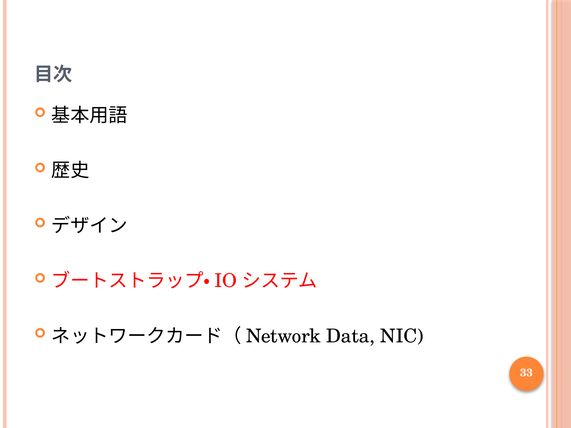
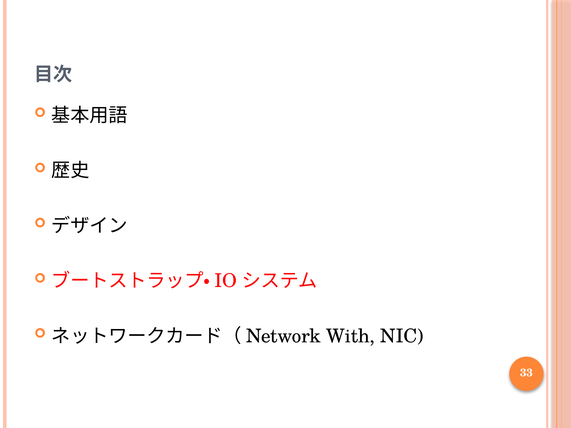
Data: Data -> With (351, 336)
